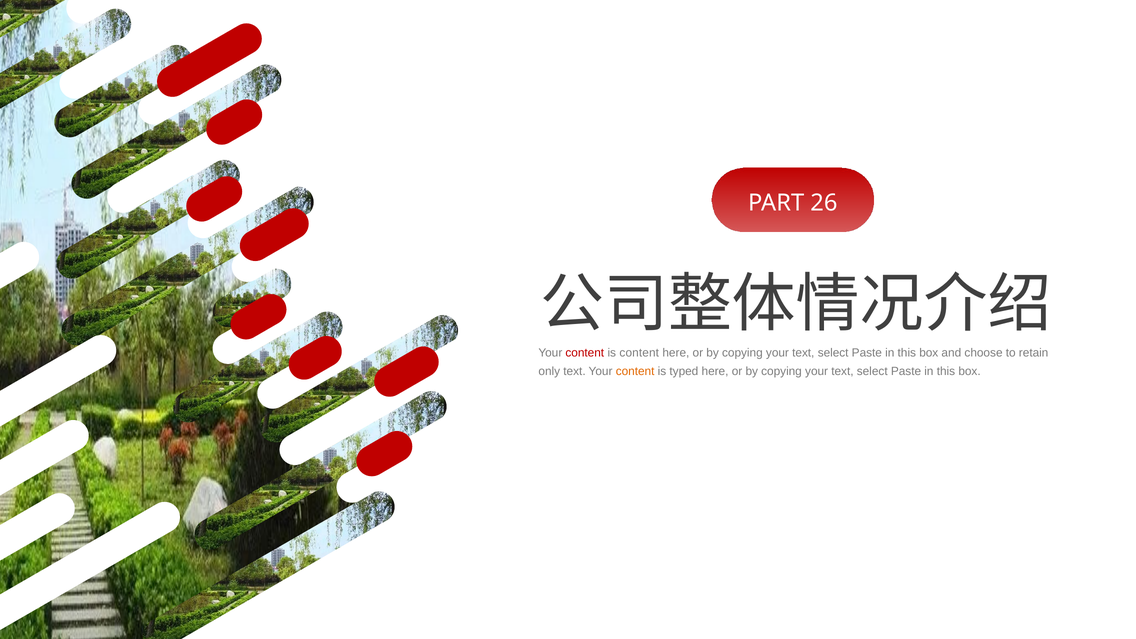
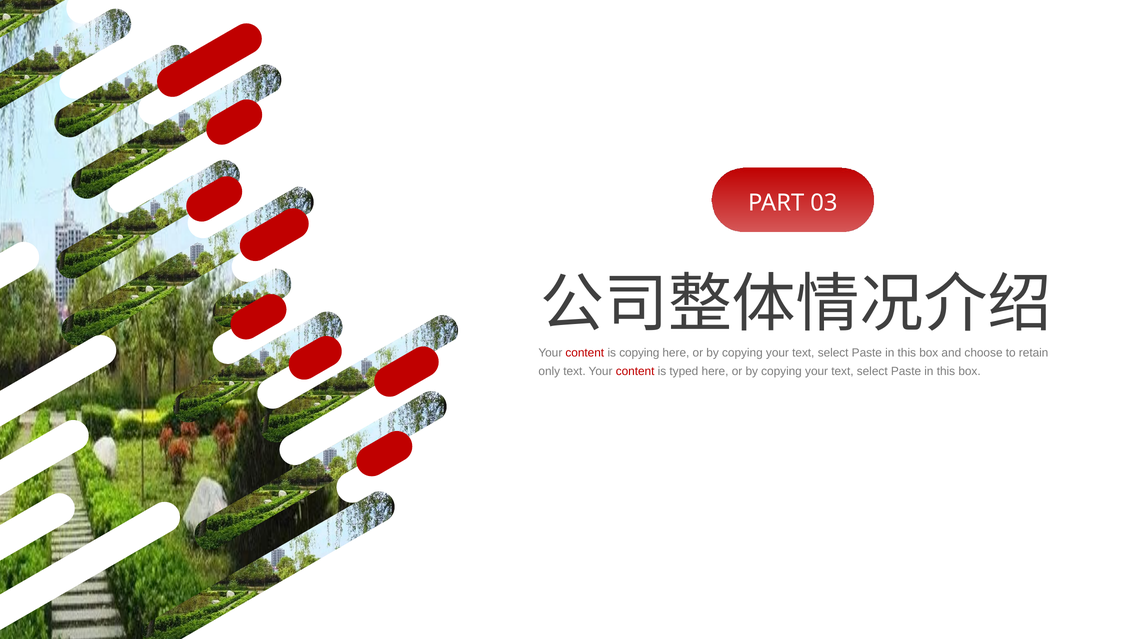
26: 26 -> 03 (824, 203)
is content: content -> copying (639, 353)
content colour: orange -> red (635, 371)
